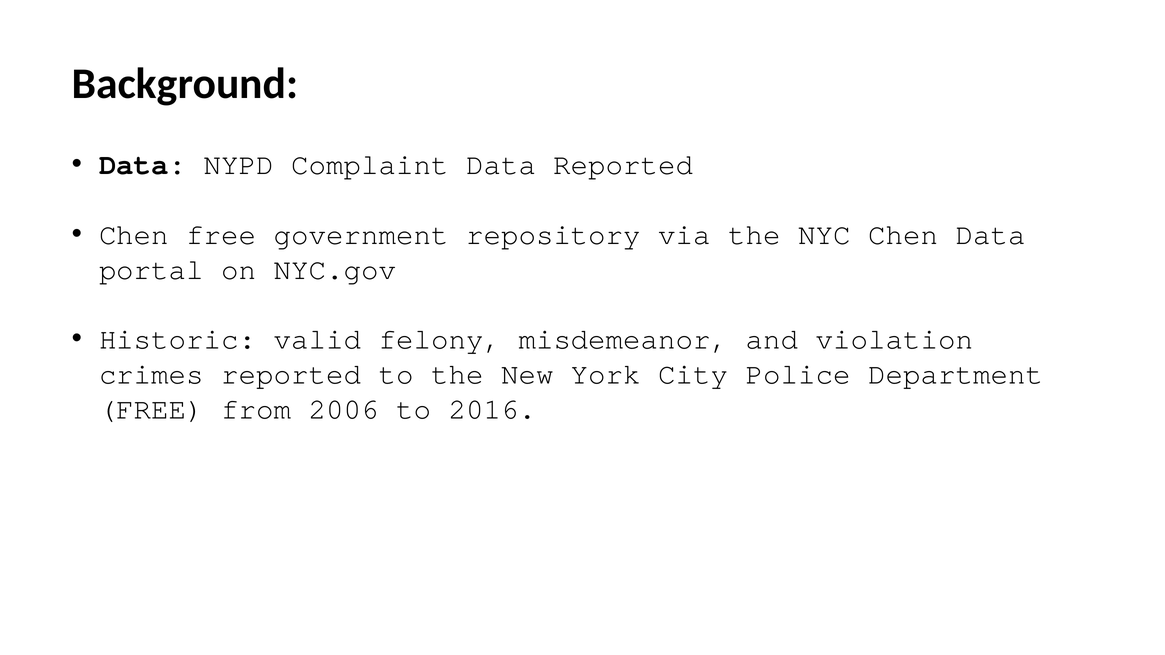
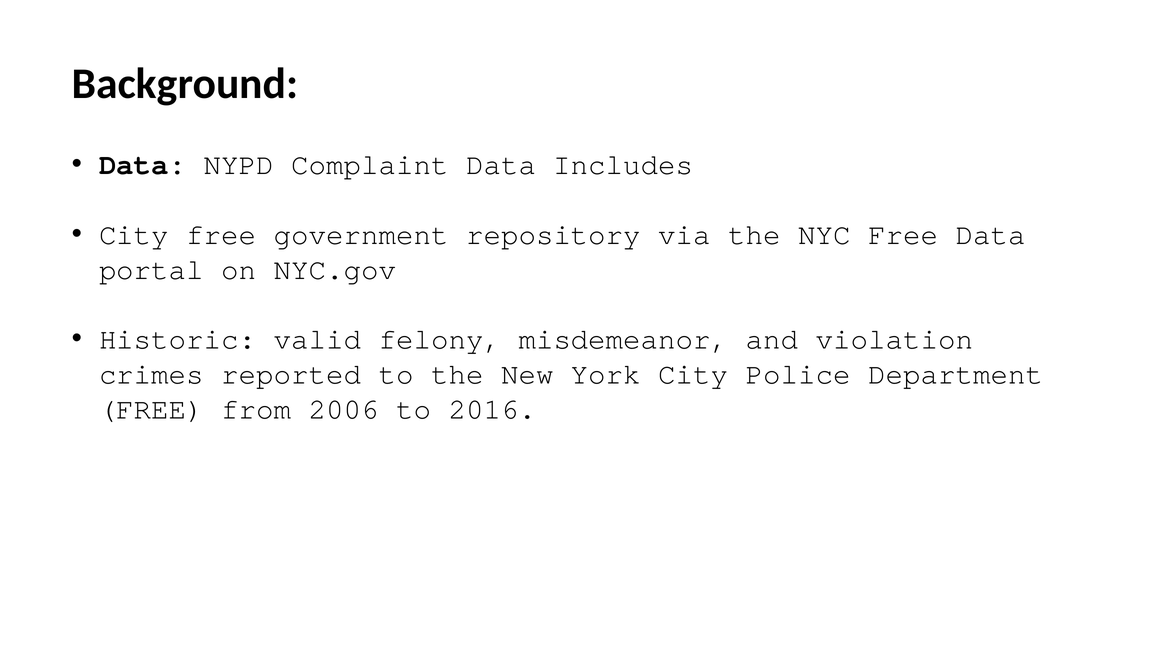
Data Reported: Reported -> Includes (623, 165)
Chen: Chen -> City (134, 235)
NYC Chen: Chen -> Free (903, 235)
